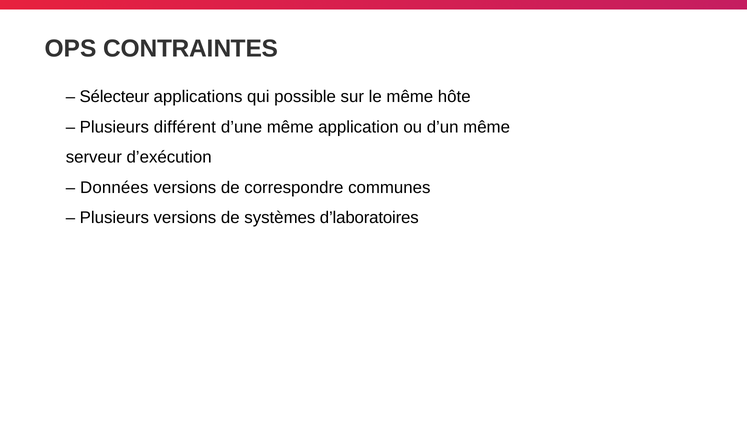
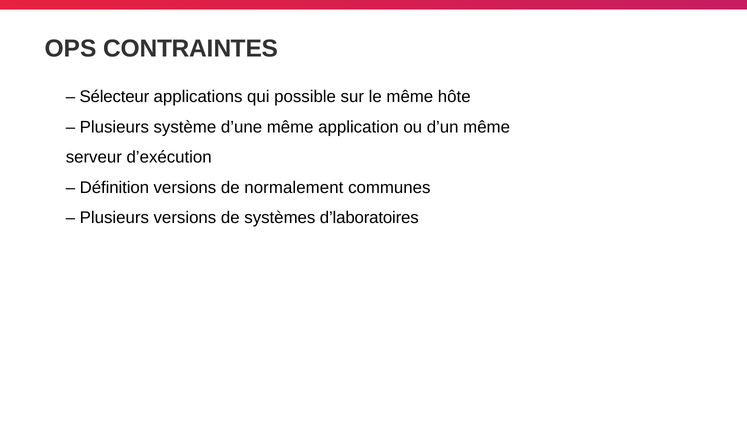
différent: différent -> système (185, 127)
Données: Données -> Définition (114, 188)
correspondre: correspondre -> normalement (294, 188)
